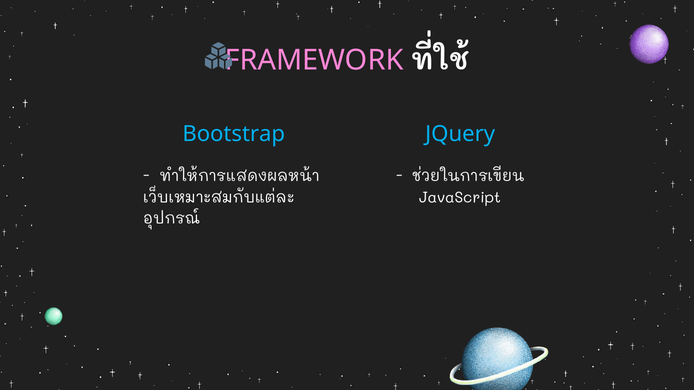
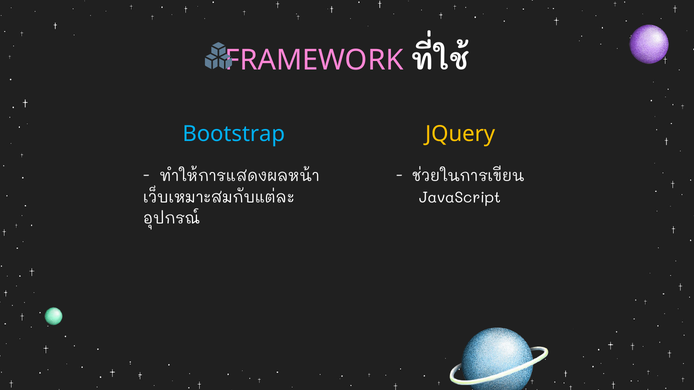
JQuery colour: light blue -> yellow (460, 134)
